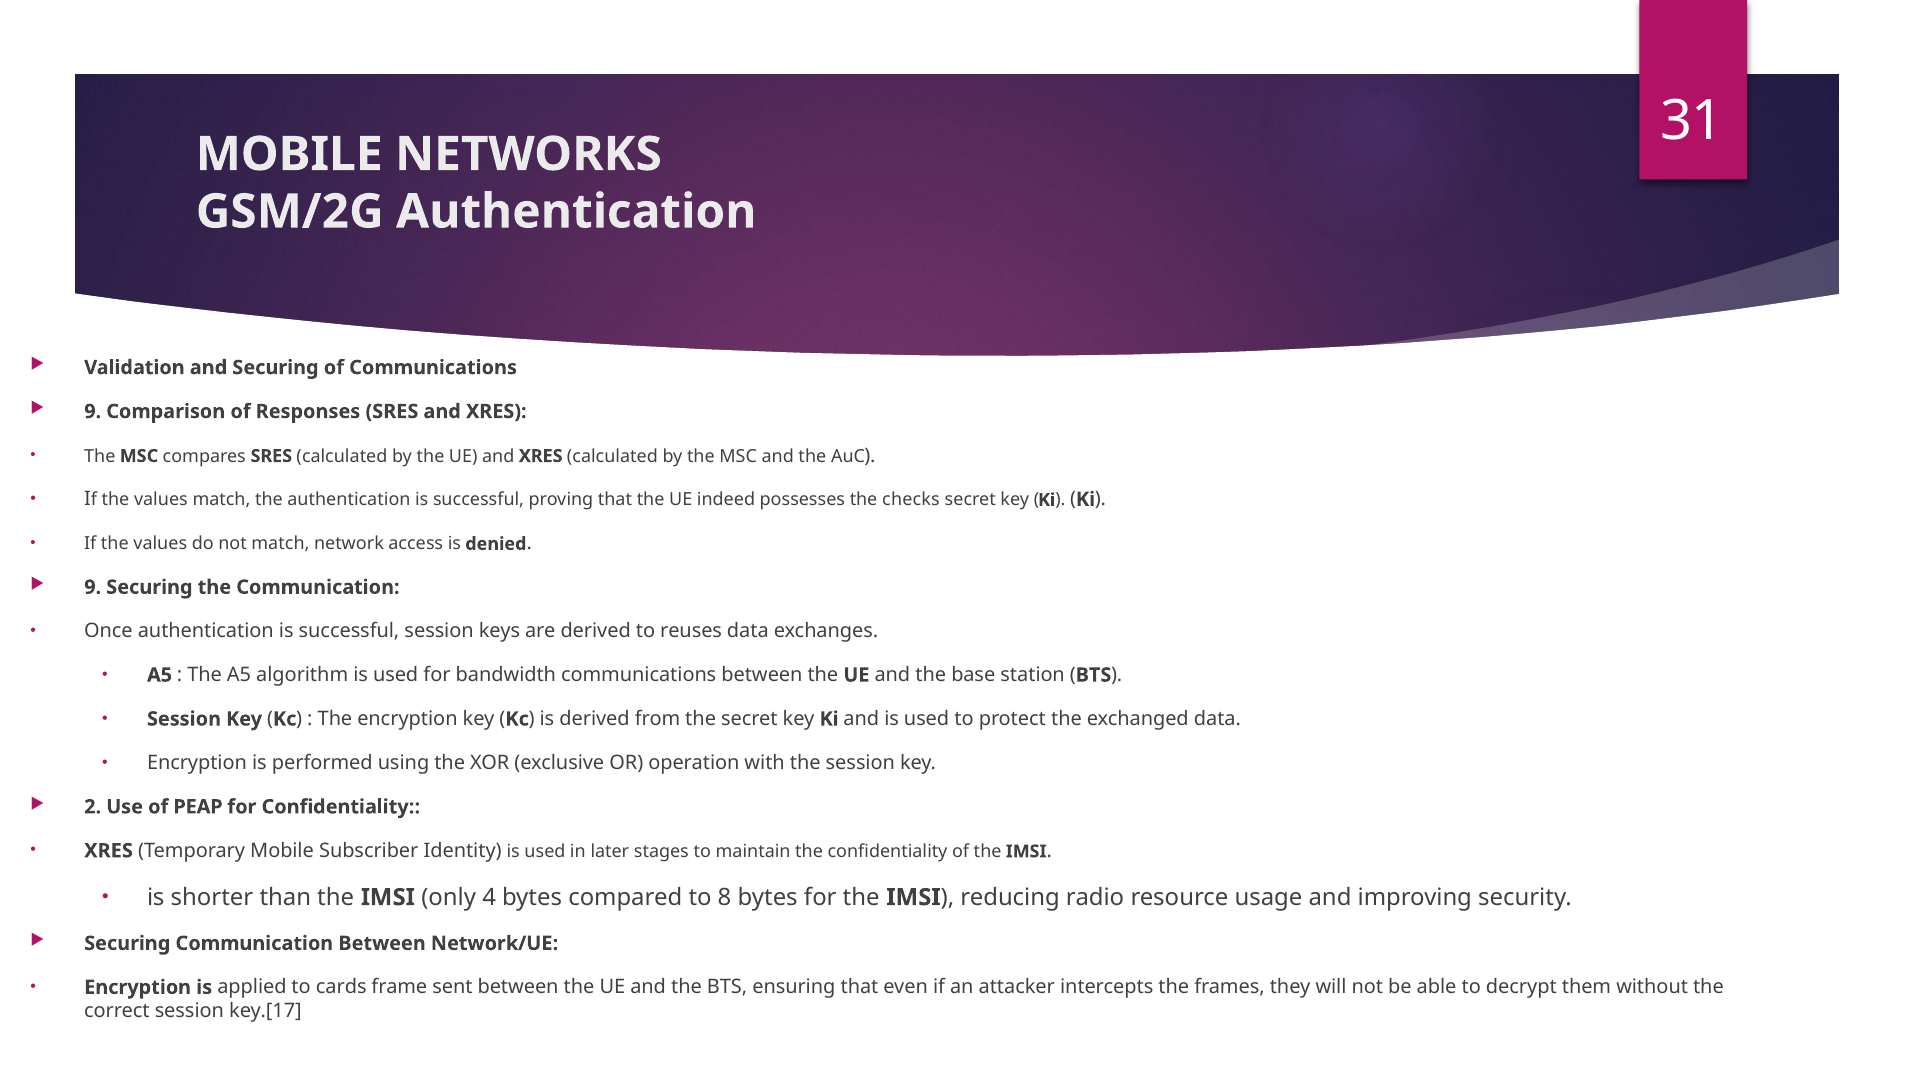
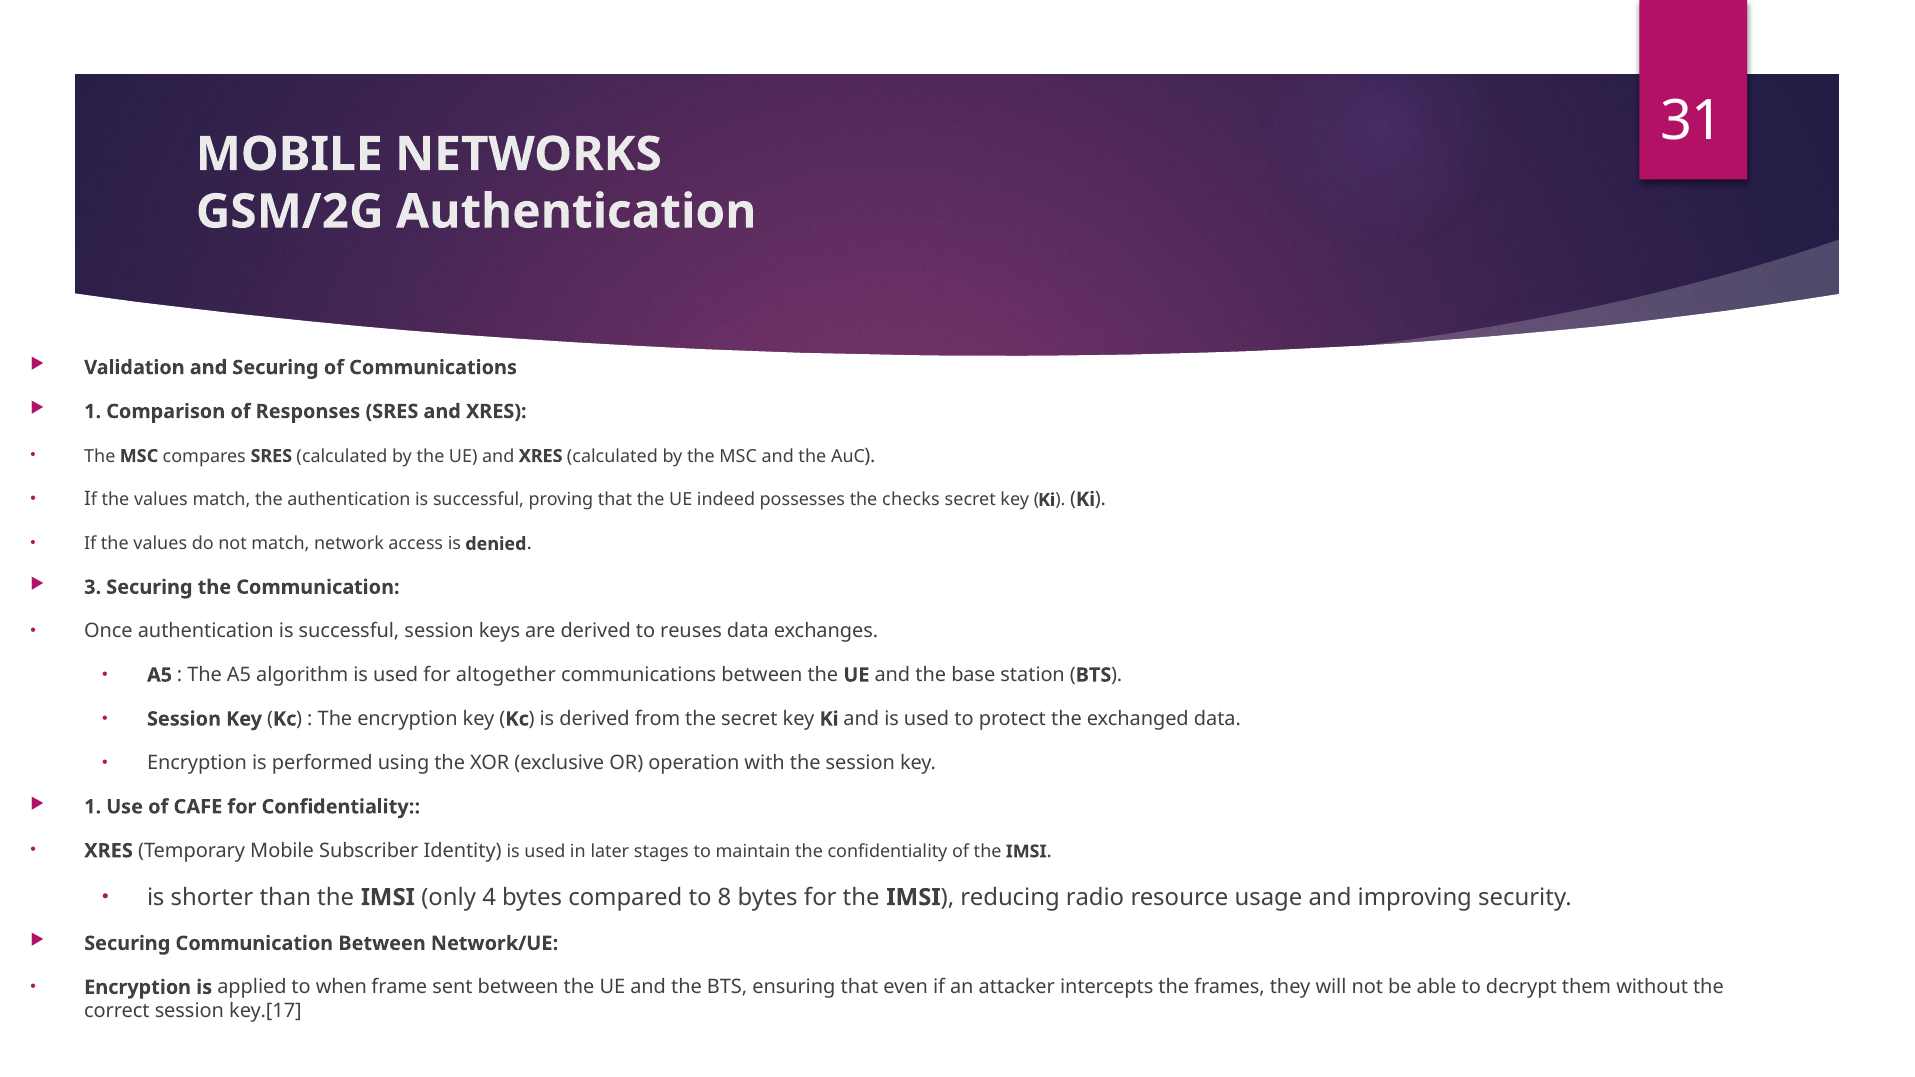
9: 9 -> 1 (93, 412)
9: 9 -> 3 (93, 587)
bandwidth: bandwidth -> altogether (506, 675)
2: 2 -> 1 (93, 807)
PEAP: PEAP -> CAFE (198, 807)
cards: cards -> when (341, 987)
